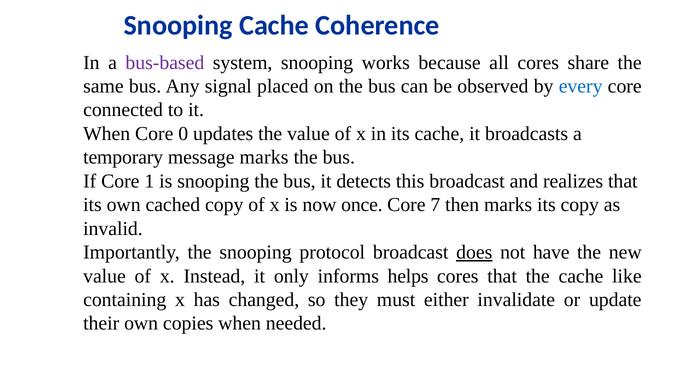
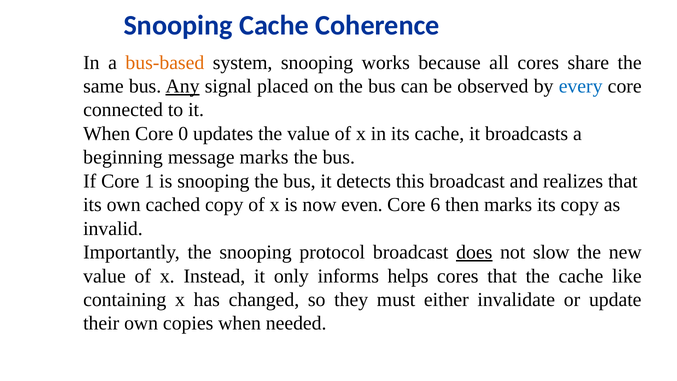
bus-based colour: purple -> orange (165, 62)
Any underline: none -> present (183, 86)
temporary: temporary -> beginning (123, 157)
once: once -> even (362, 205)
7: 7 -> 6 (435, 205)
have: have -> slow (551, 252)
